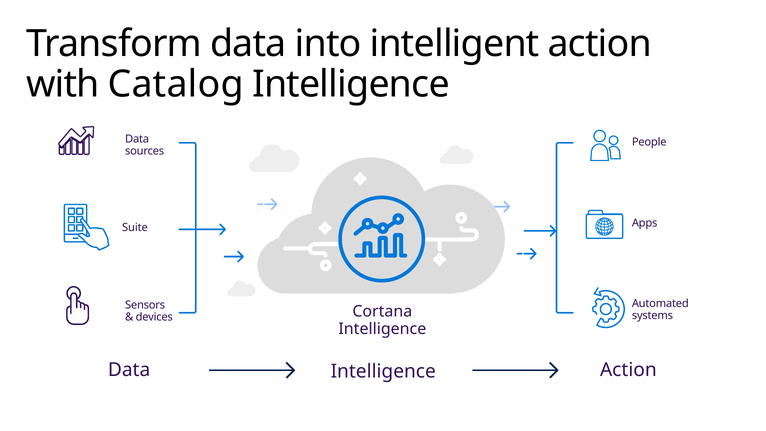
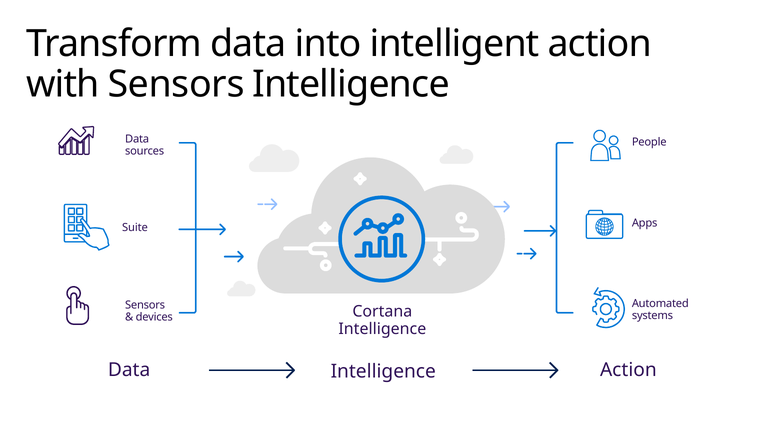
with Catalog: Catalog -> Sensors (176, 85)
